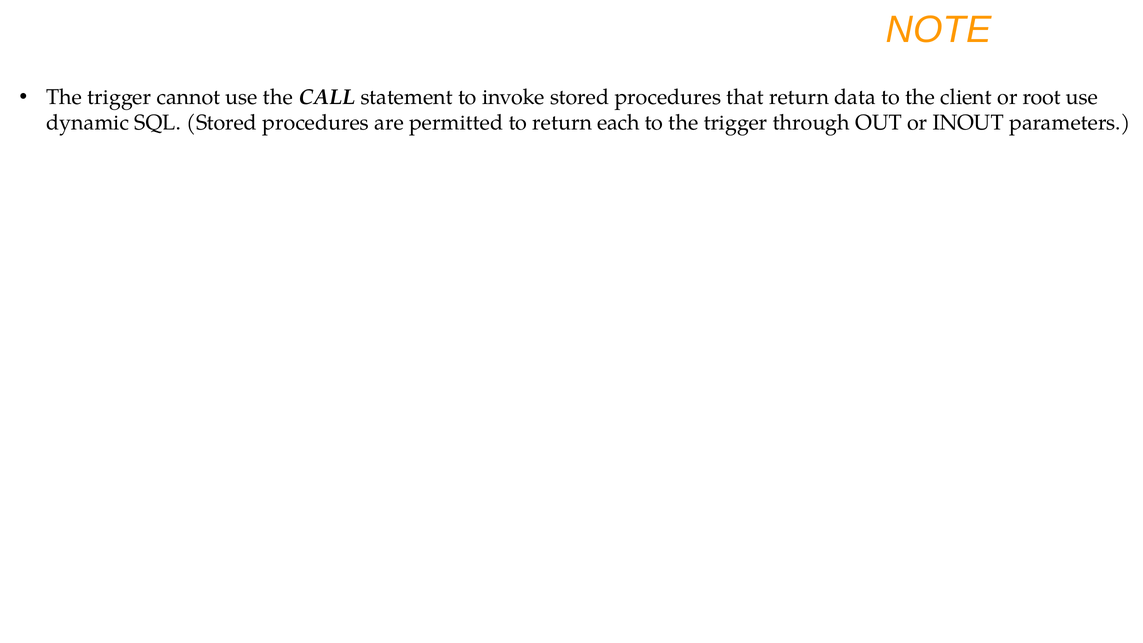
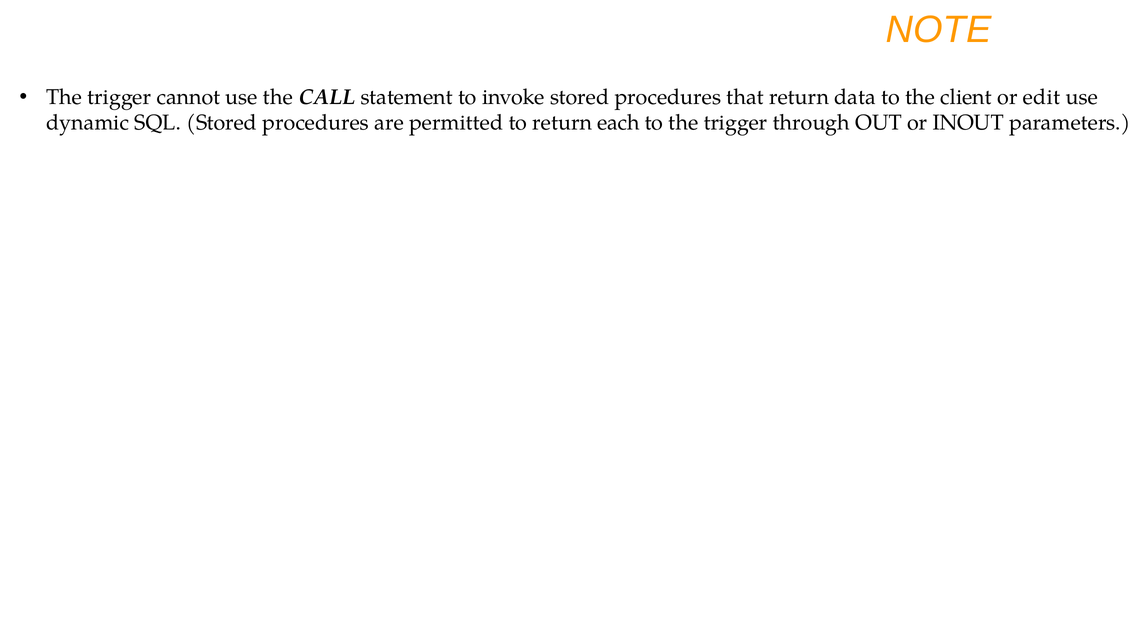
root: root -> edit (1041, 97)
